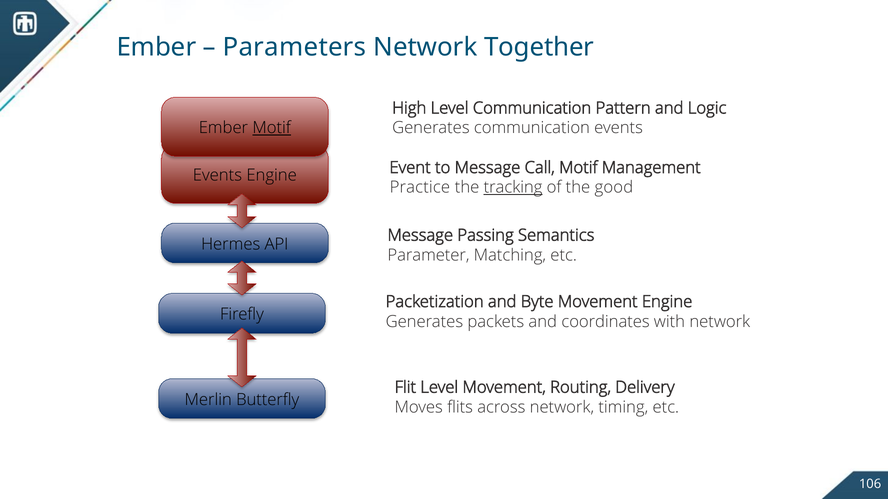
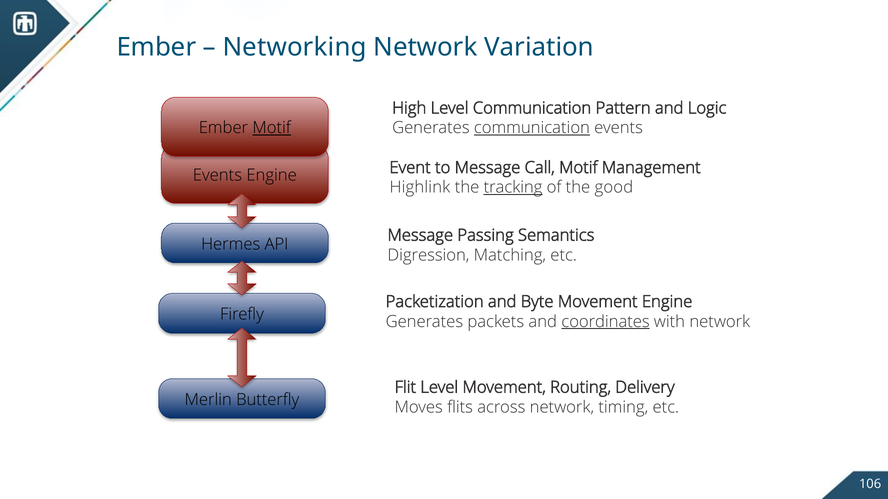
Parameters: Parameters -> Networking (295, 47)
Together: Together -> Variation (539, 47)
communication underline: none -> present (532, 128)
Practice: Practice -> Highlink (420, 188)
Parameter: Parameter -> Digression (428, 255)
coordinates underline: none -> present (606, 322)
